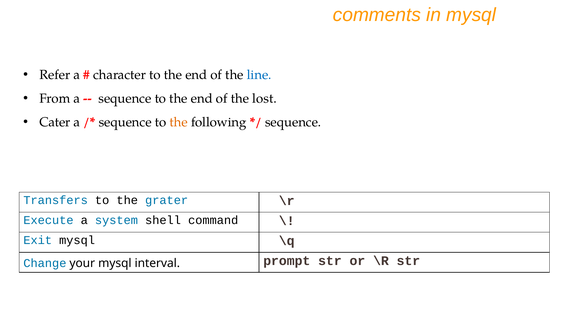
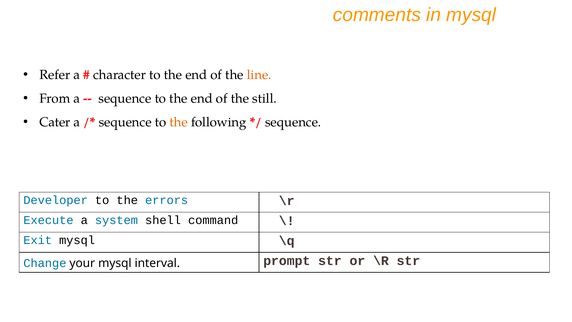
line colour: blue -> orange (259, 75)
lost: lost -> still (265, 98)
Transfers: Transfers -> Developer (56, 200)
grater: grater -> errors (167, 200)
